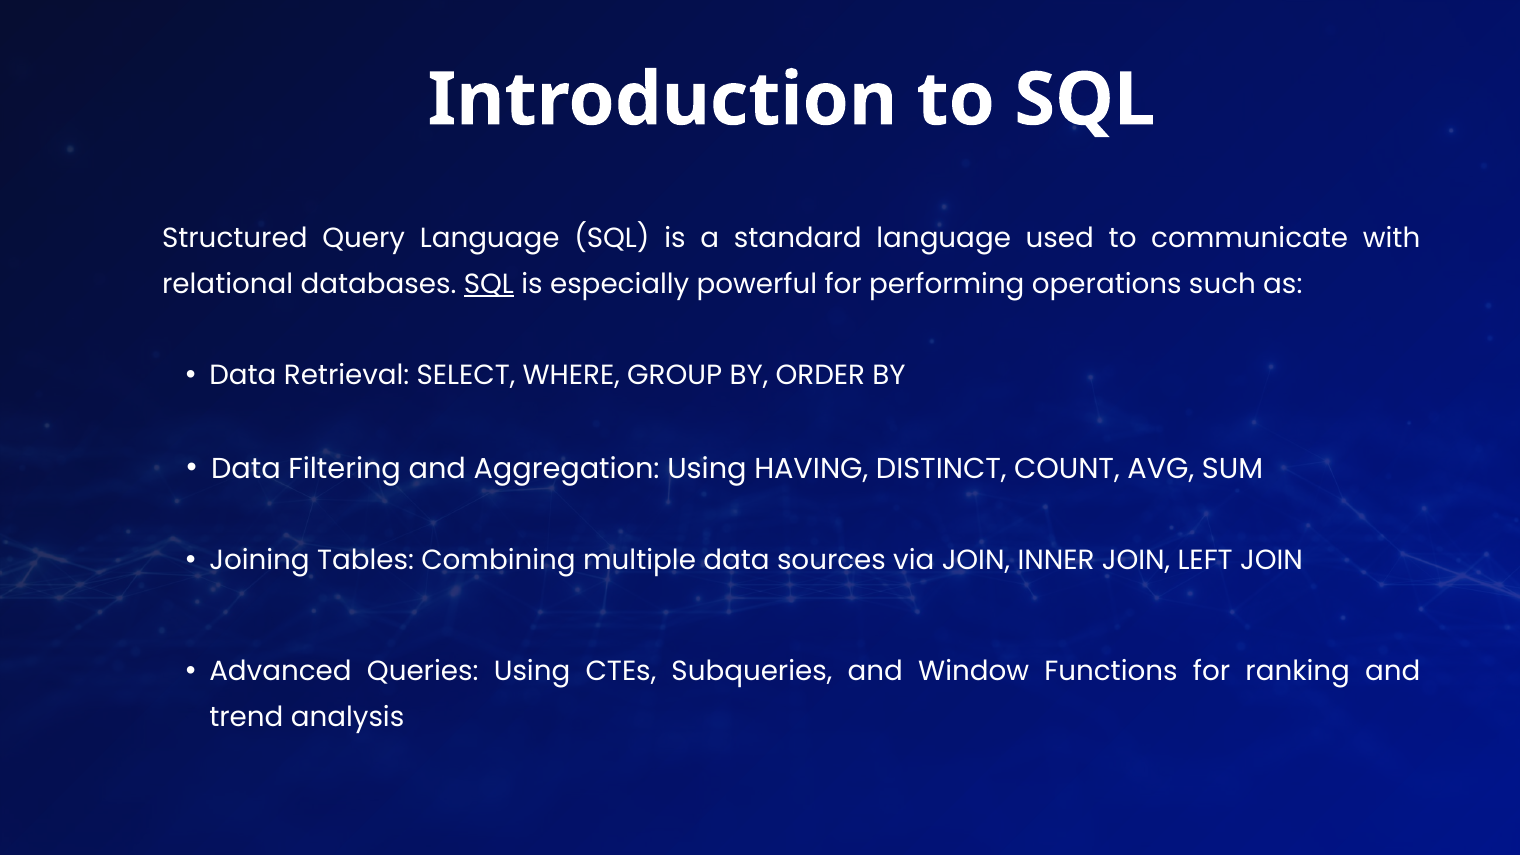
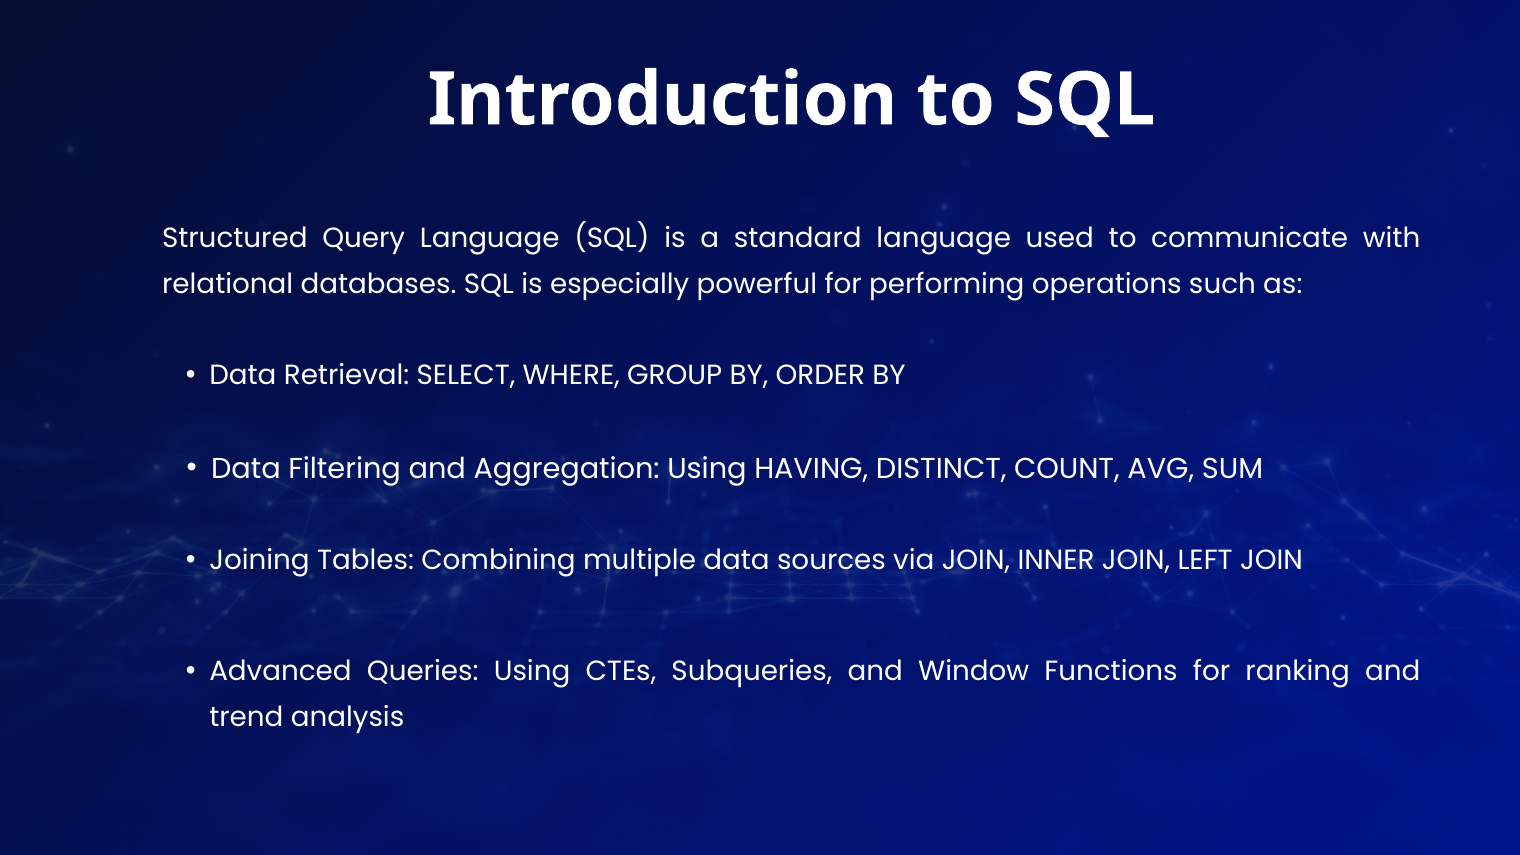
SQL underline: present -> none (489, 284)
